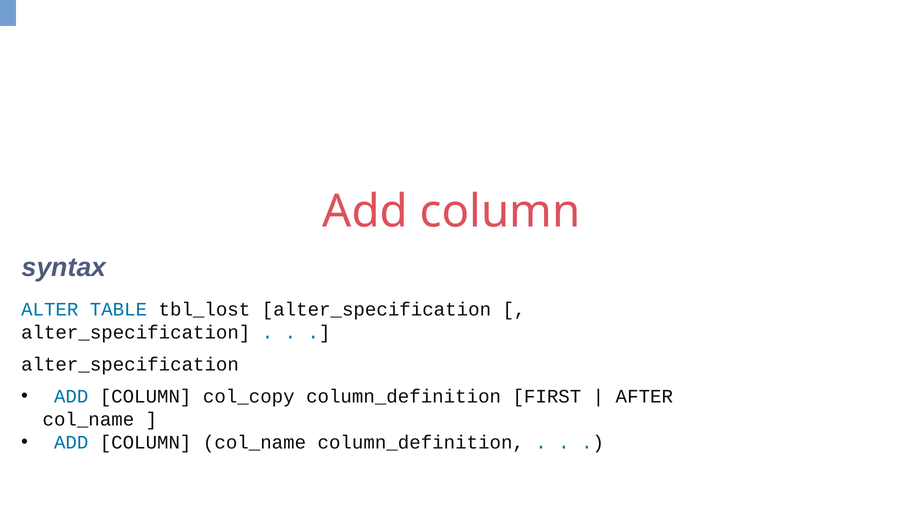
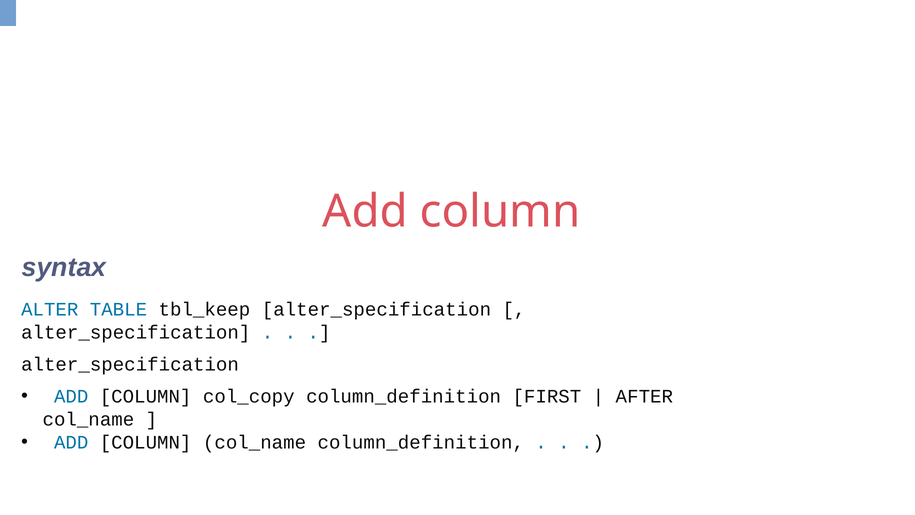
tbl_lost: tbl_lost -> tbl_keep (204, 309)
